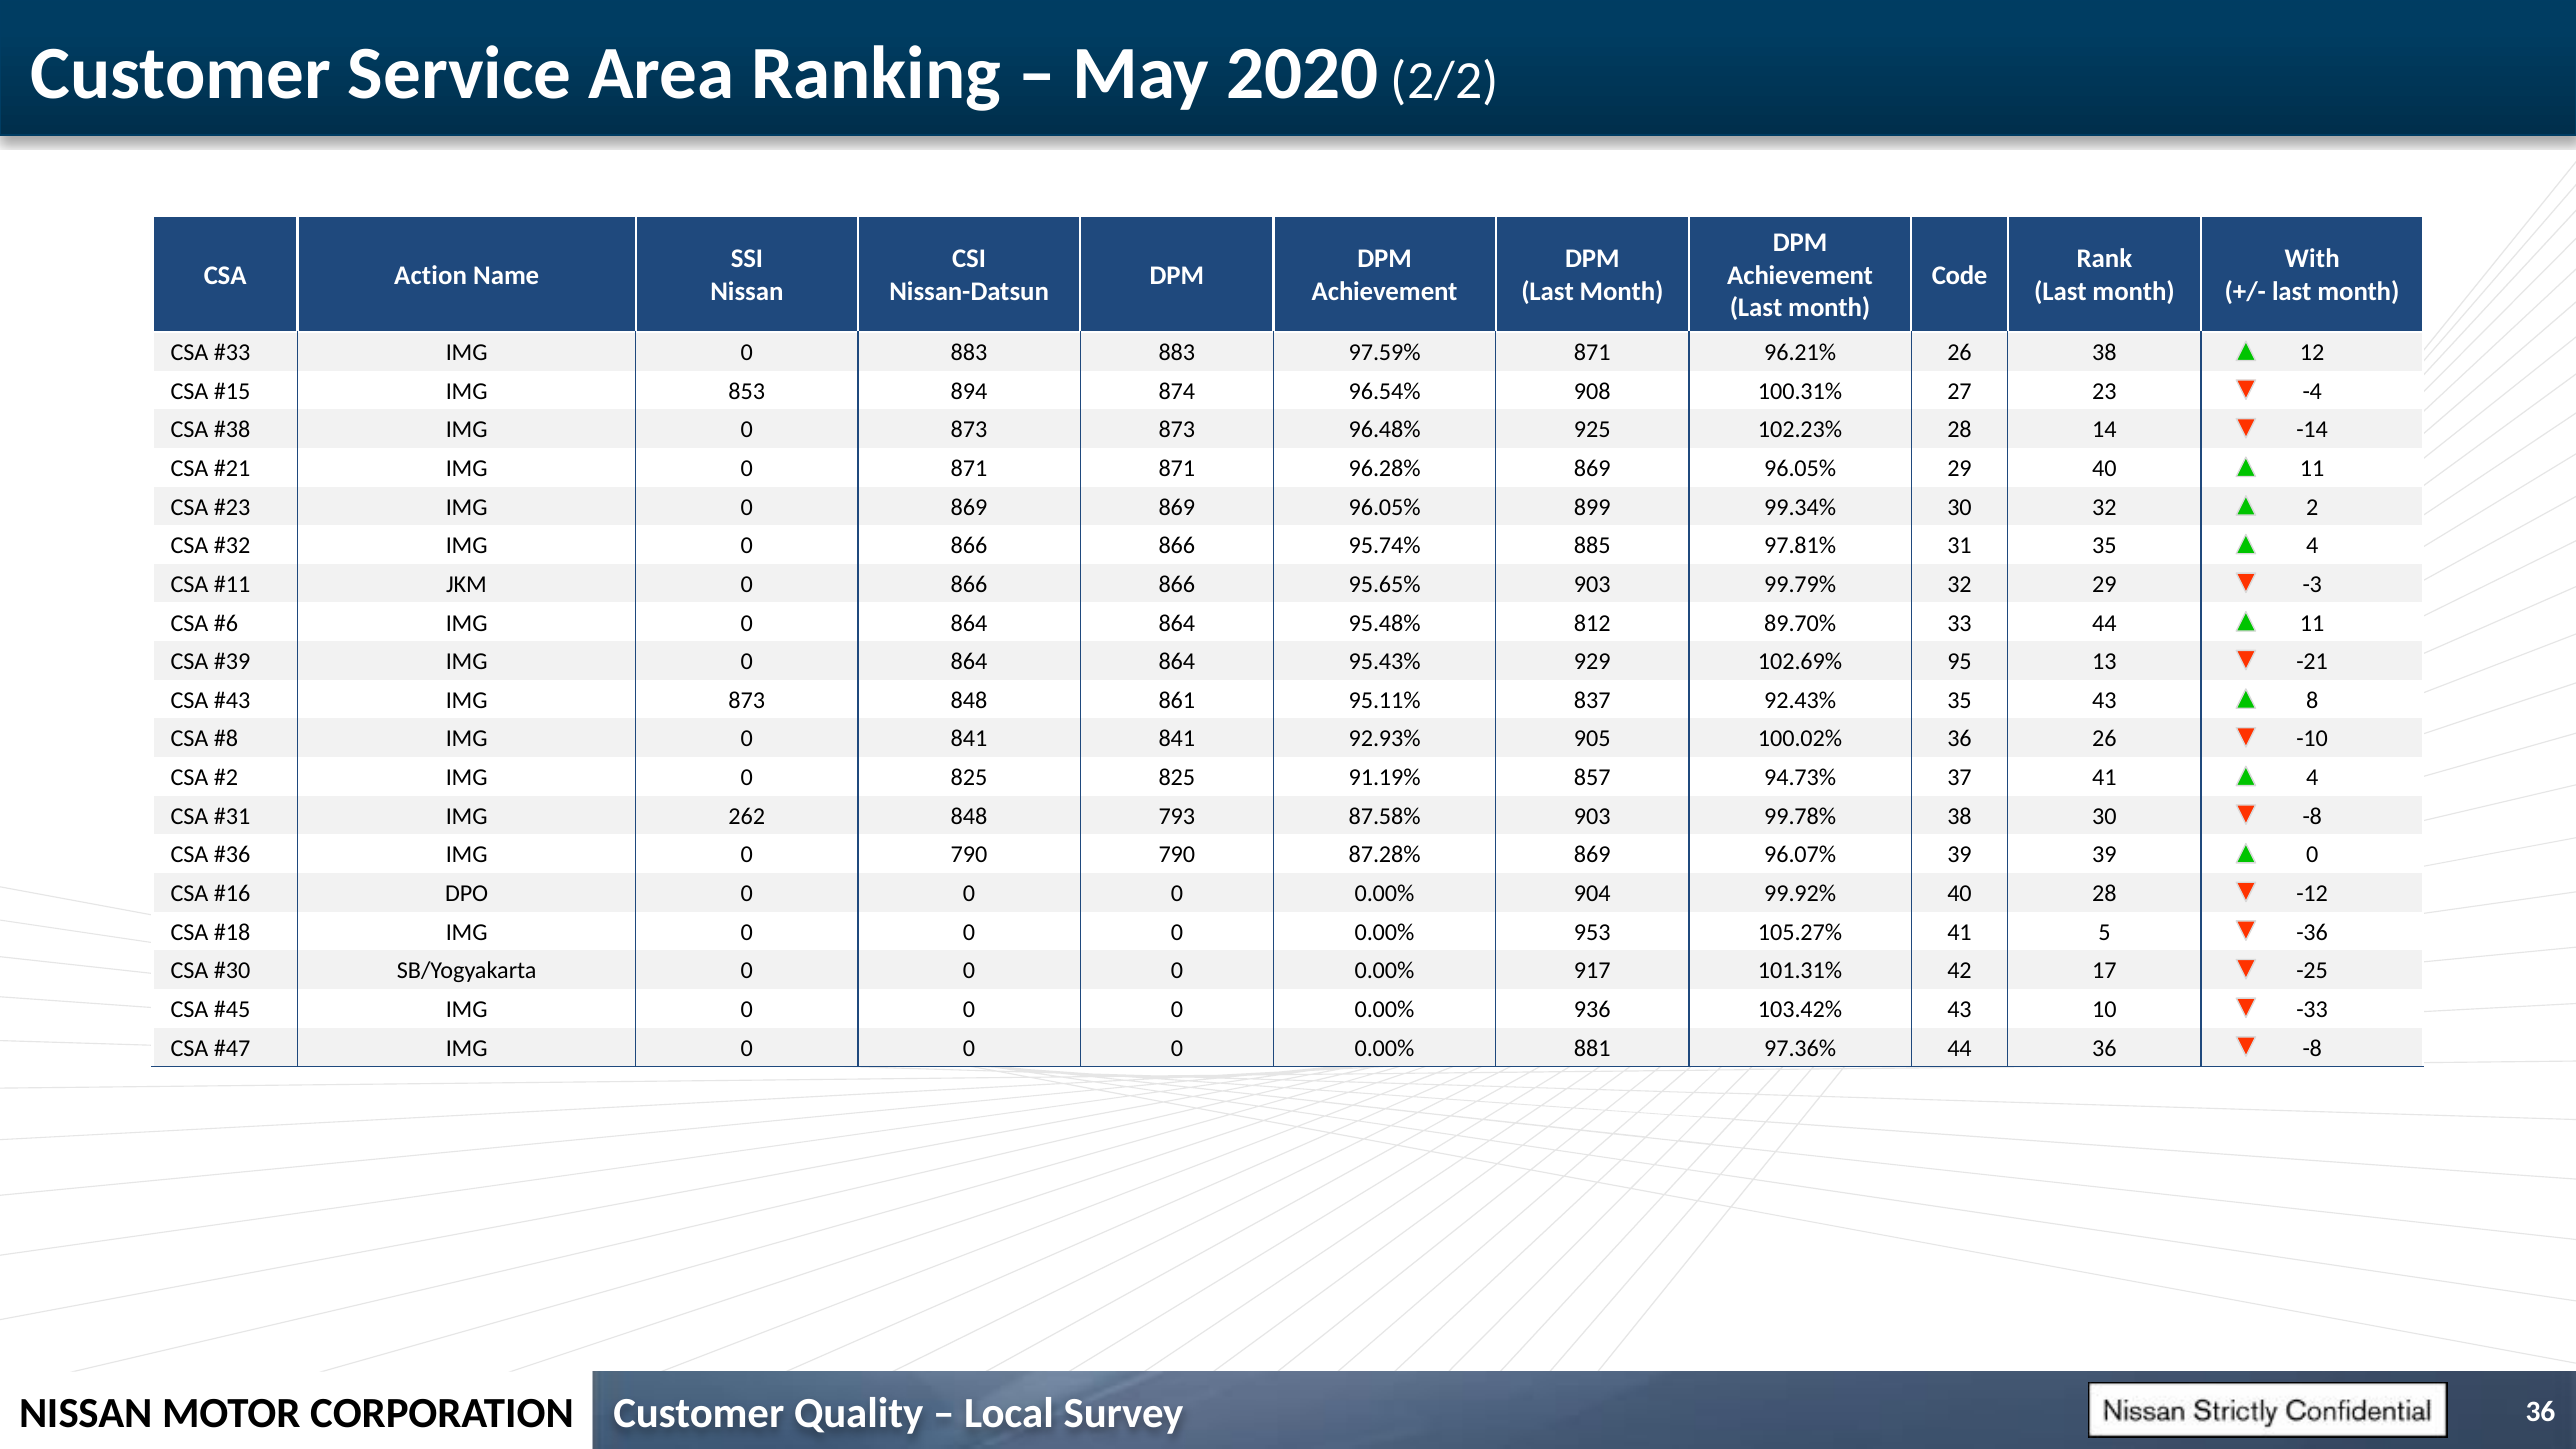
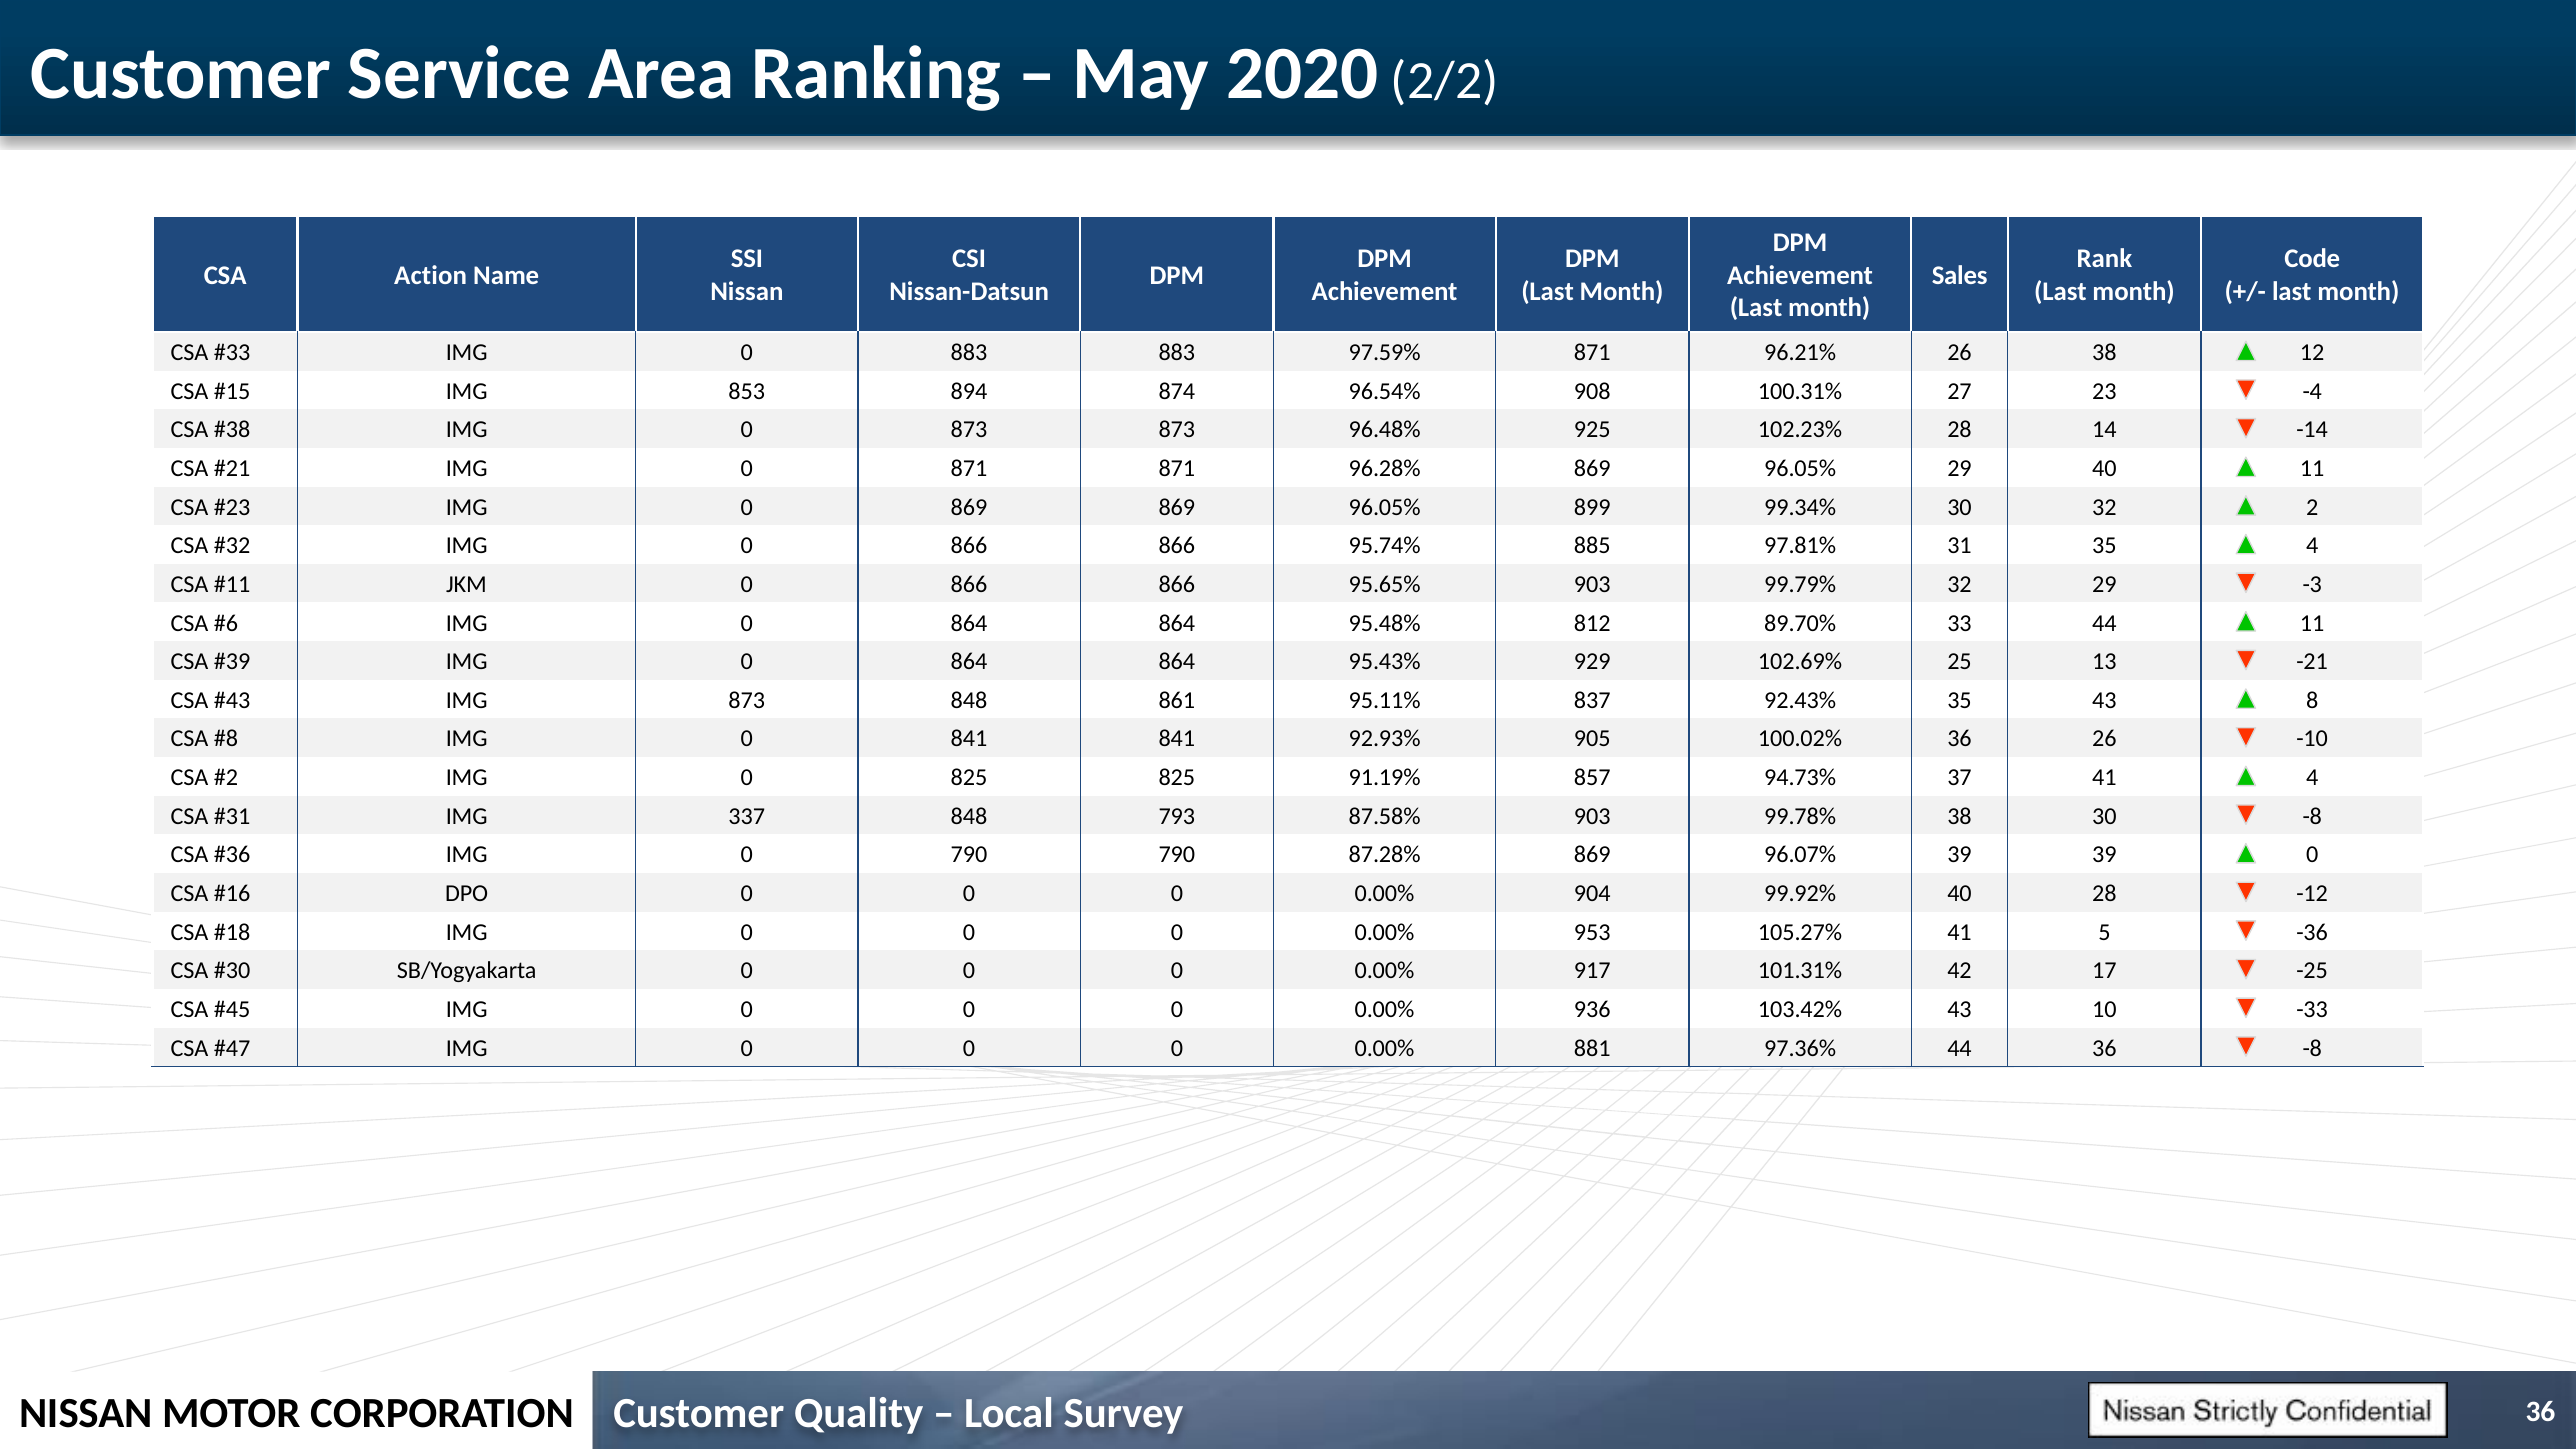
With: With -> Code (2312, 259)
Code: Code -> Sales (1960, 275)
95: 95 -> 25 (1959, 662)
262: 262 -> 337 (747, 816)
